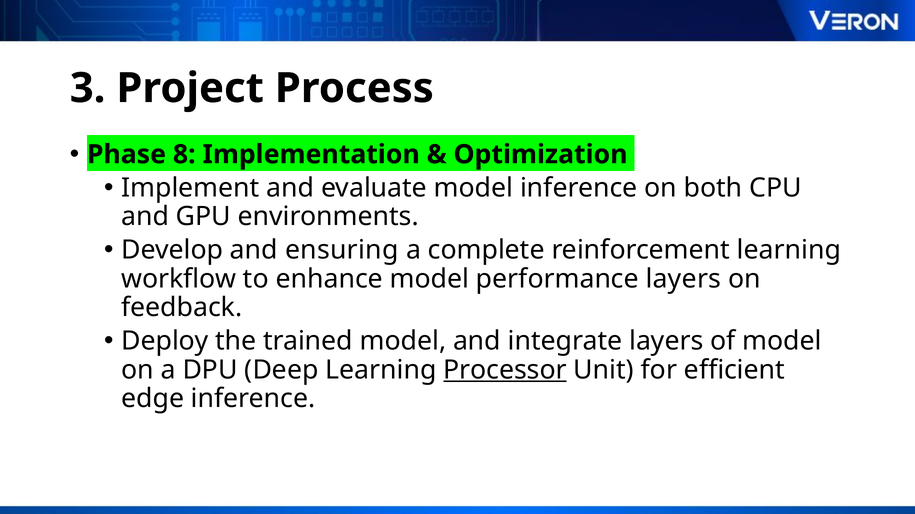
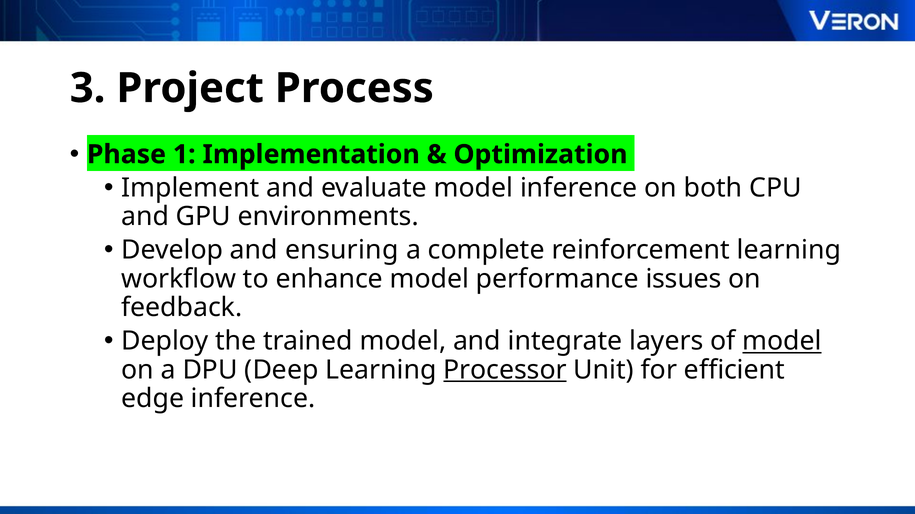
8: 8 -> 1 (184, 155)
performance layers: layers -> issues (684, 279)
model underline: none -> present (782, 342)
